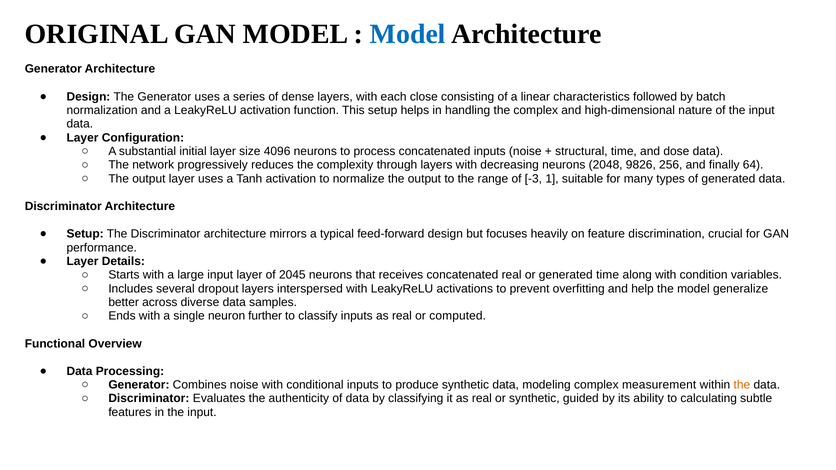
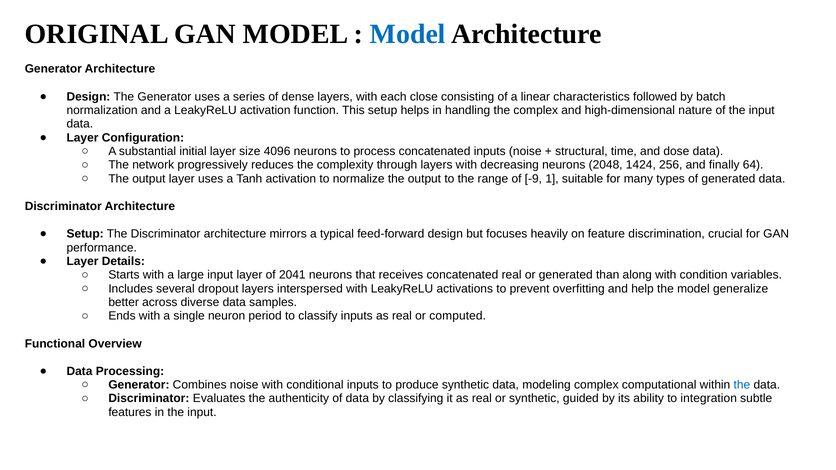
9826: 9826 -> 1424 (641, 165)
-3: -3 -> -9 (533, 179)
2045: 2045 -> 2041 (292, 275)
generated time: time -> than (608, 275)
further: further -> period (265, 316)
measurement: measurement -> computational (659, 385)
the colour: orange -> blue (742, 385)
calculating: calculating -> integration (709, 399)
